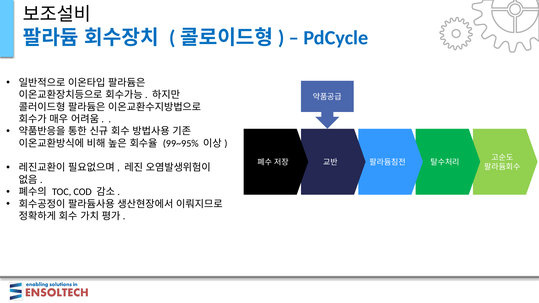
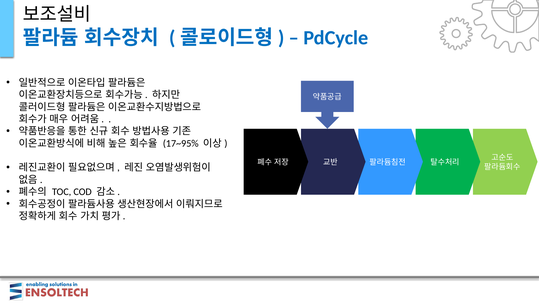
99~95%: 99~95% -> 17~95% (181, 143)
